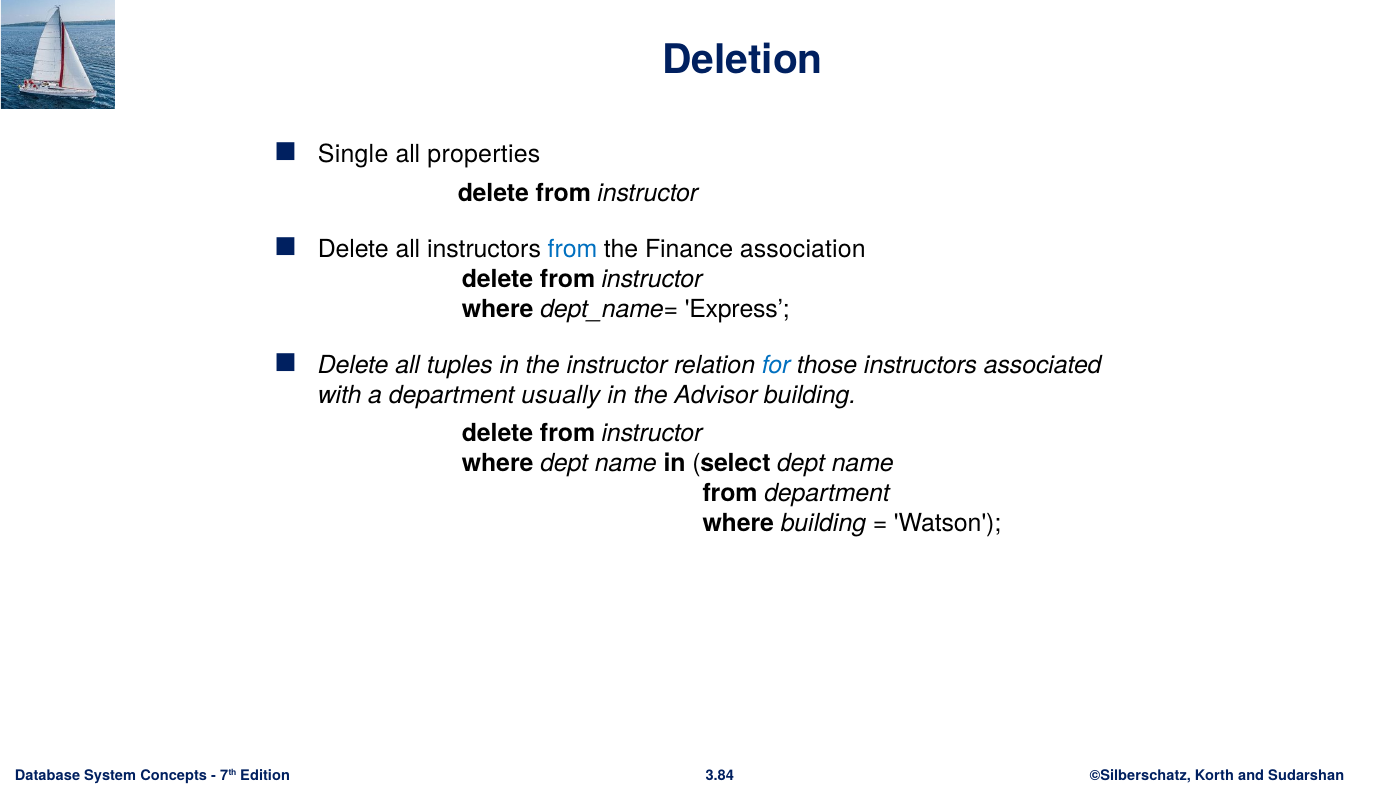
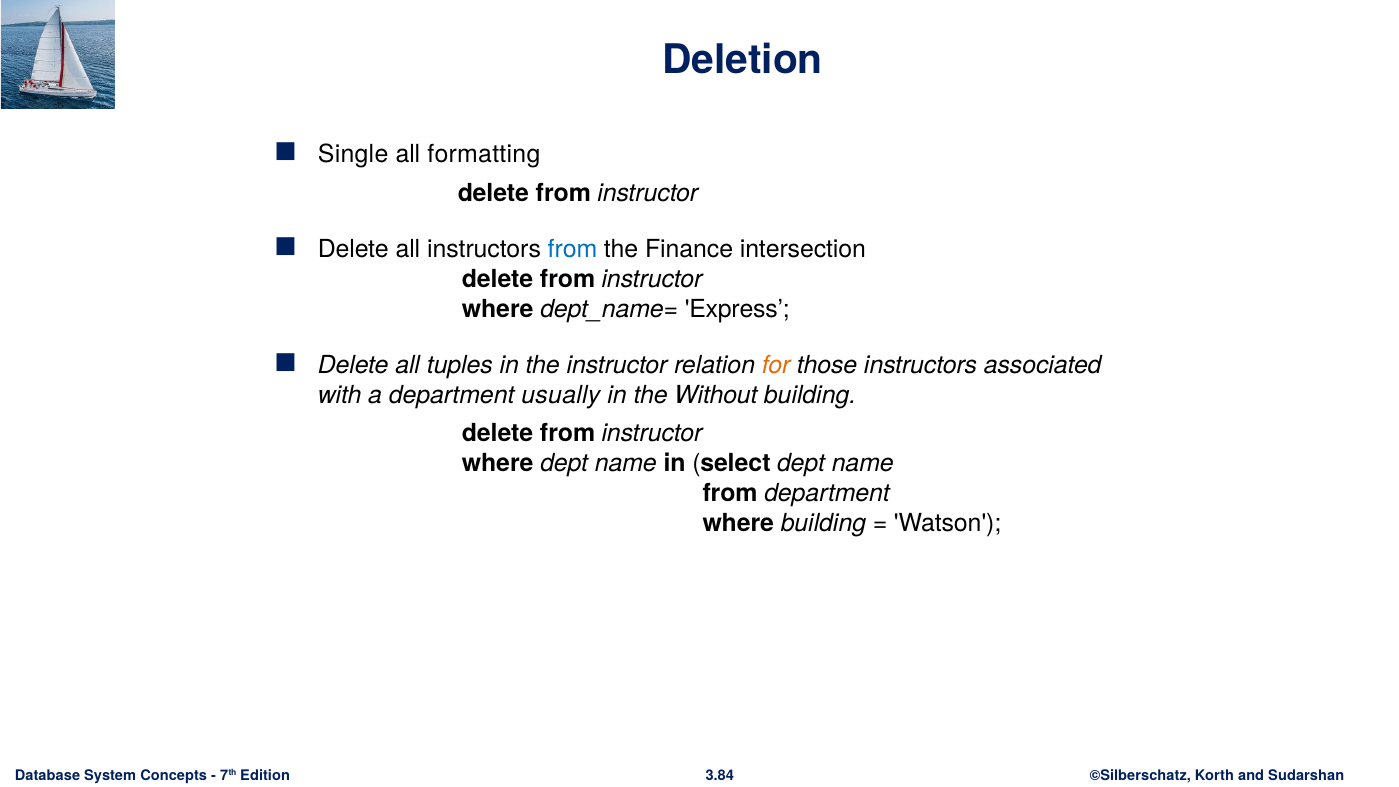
properties: properties -> formatting (484, 155)
association: association -> intersection (803, 250)
for colour: blue -> orange (776, 365)
Advisor: Advisor -> Without (716, 395)
